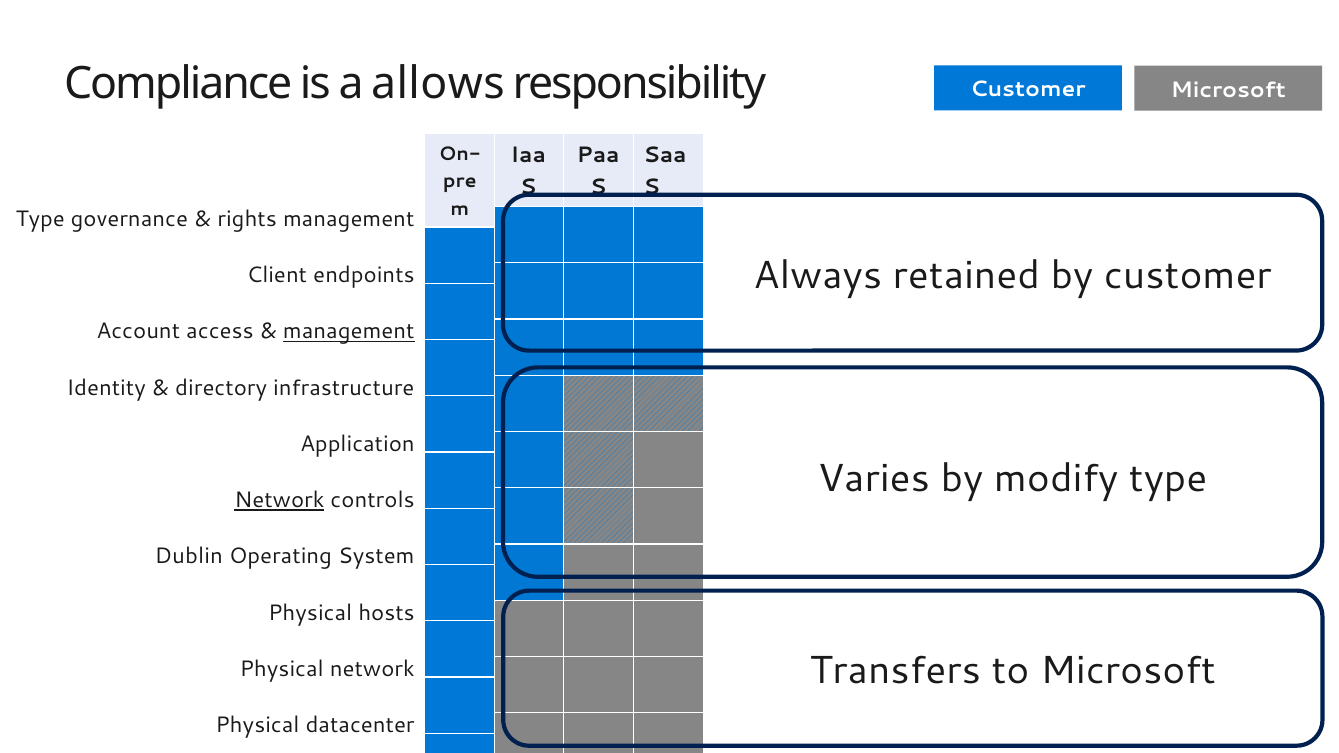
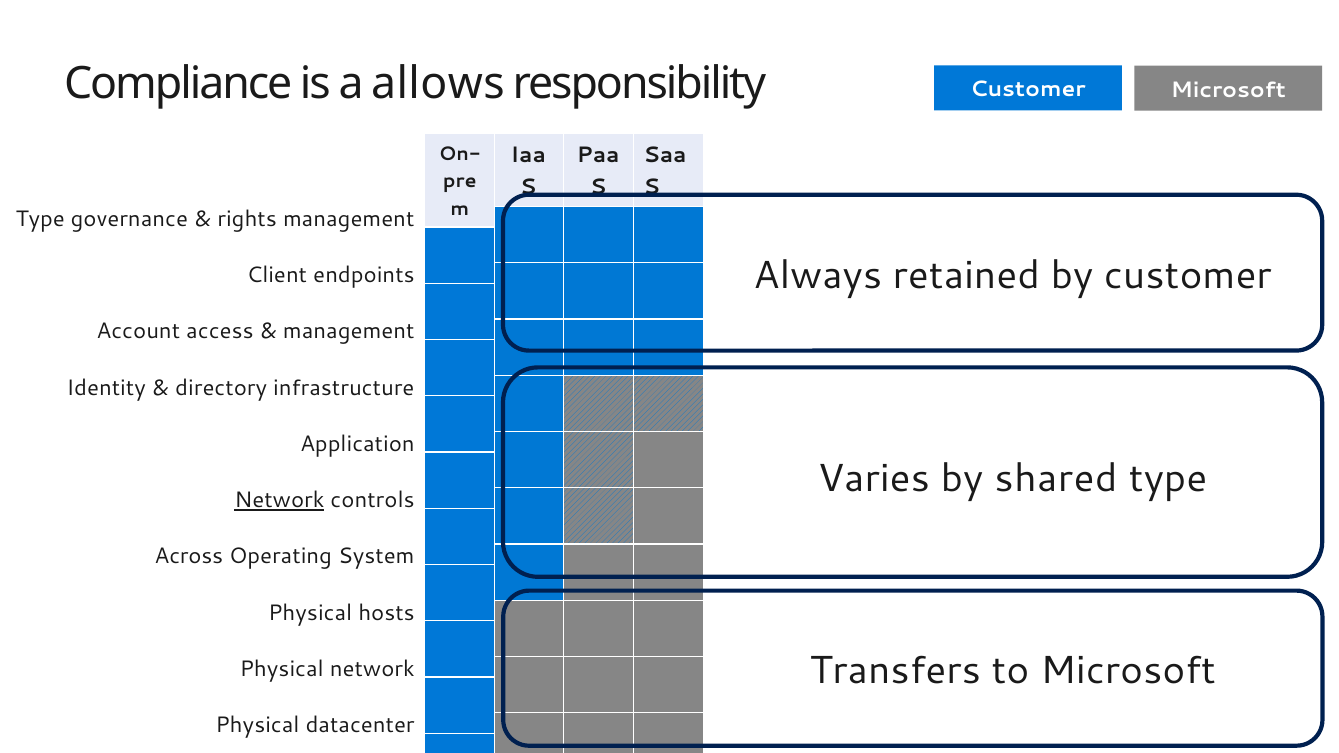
management underline: present -> none (349, 332)
modify: modify -> shared (1056, 478)
Dublin: Dublin -> Across (189, 557)
